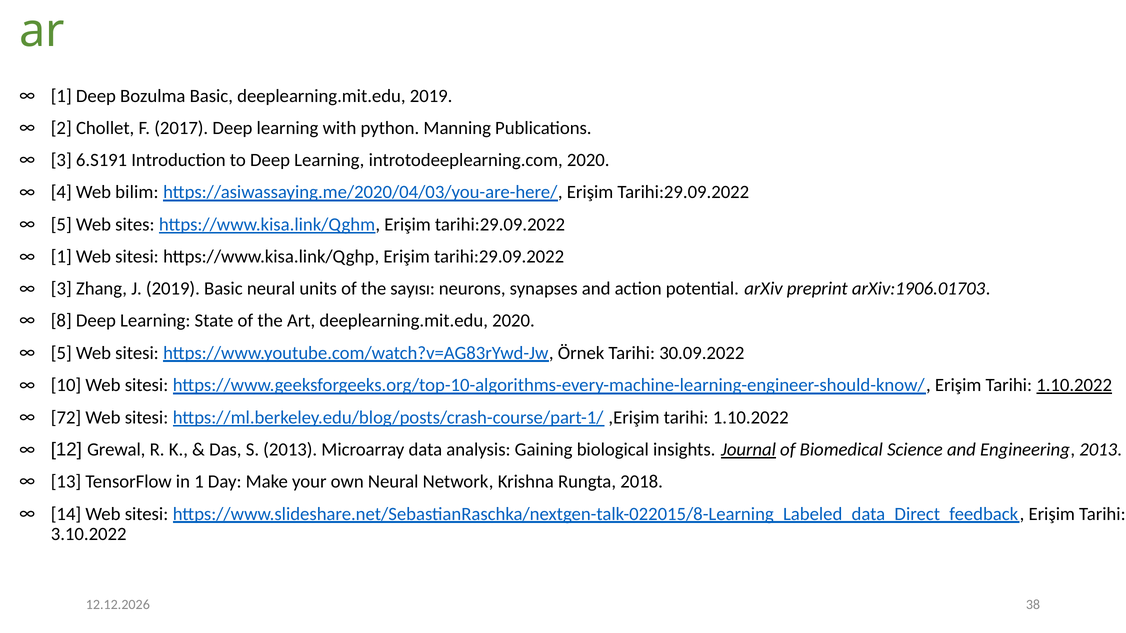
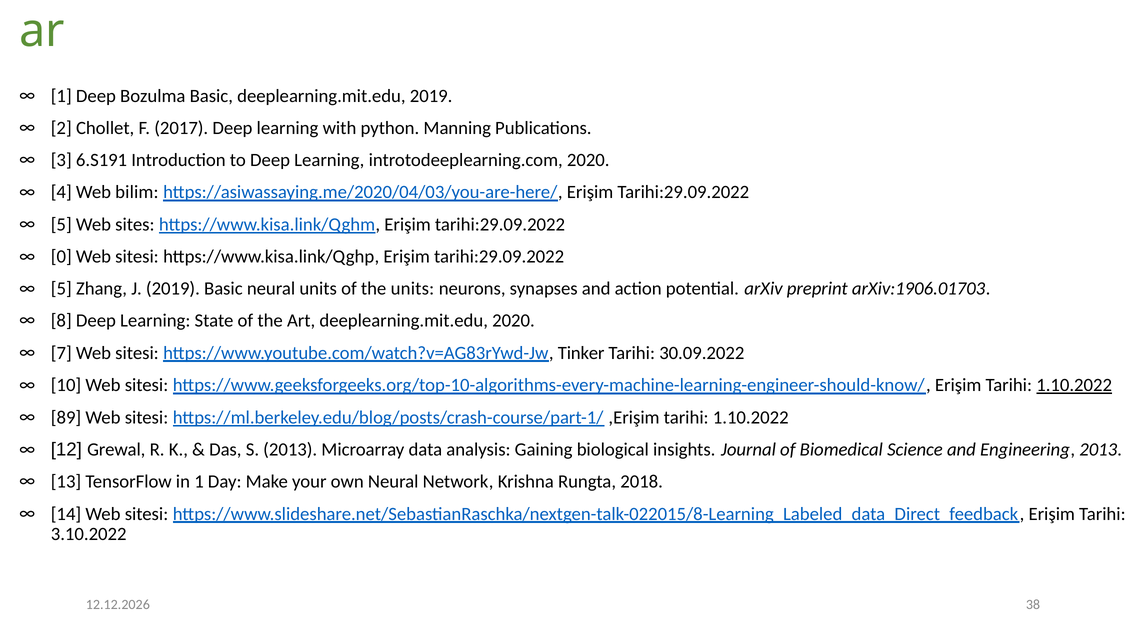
1: 1 -> 0 (61, 257)
3: 3 -> 5 (61, 289)
the sayısı: sayısı -> units (412, 289)
5: 5 -> 7 (61, 353)
Örnek: Örnek -> Tinker (581, 353)
72: 72 -> 89 (66, 418)
Journal underline: present -> none (748, 450)
